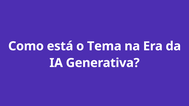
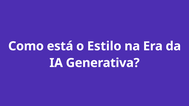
Tema: Tema -> Estilo (104, 46)
